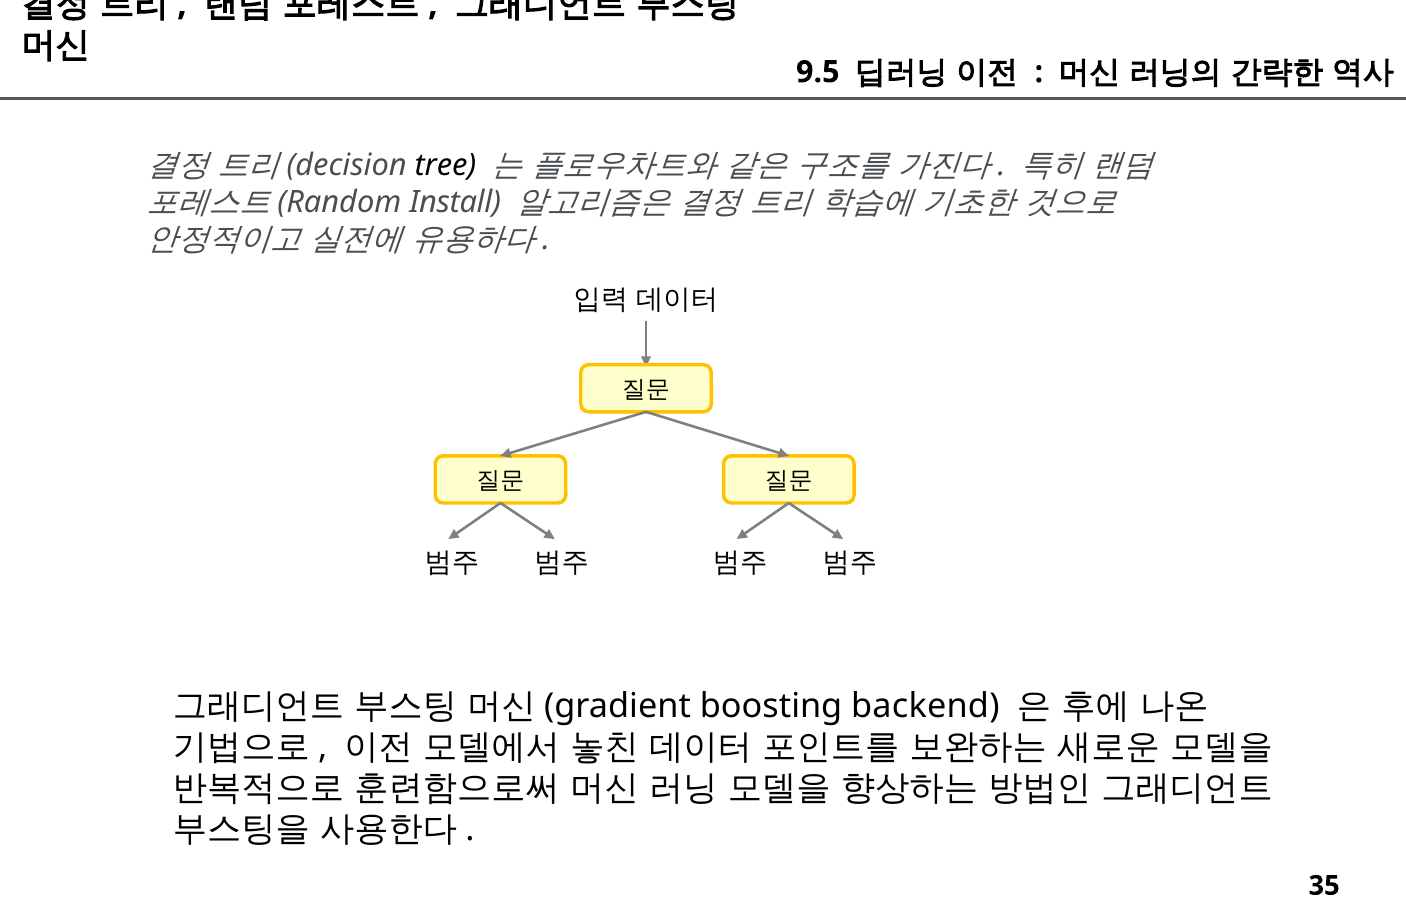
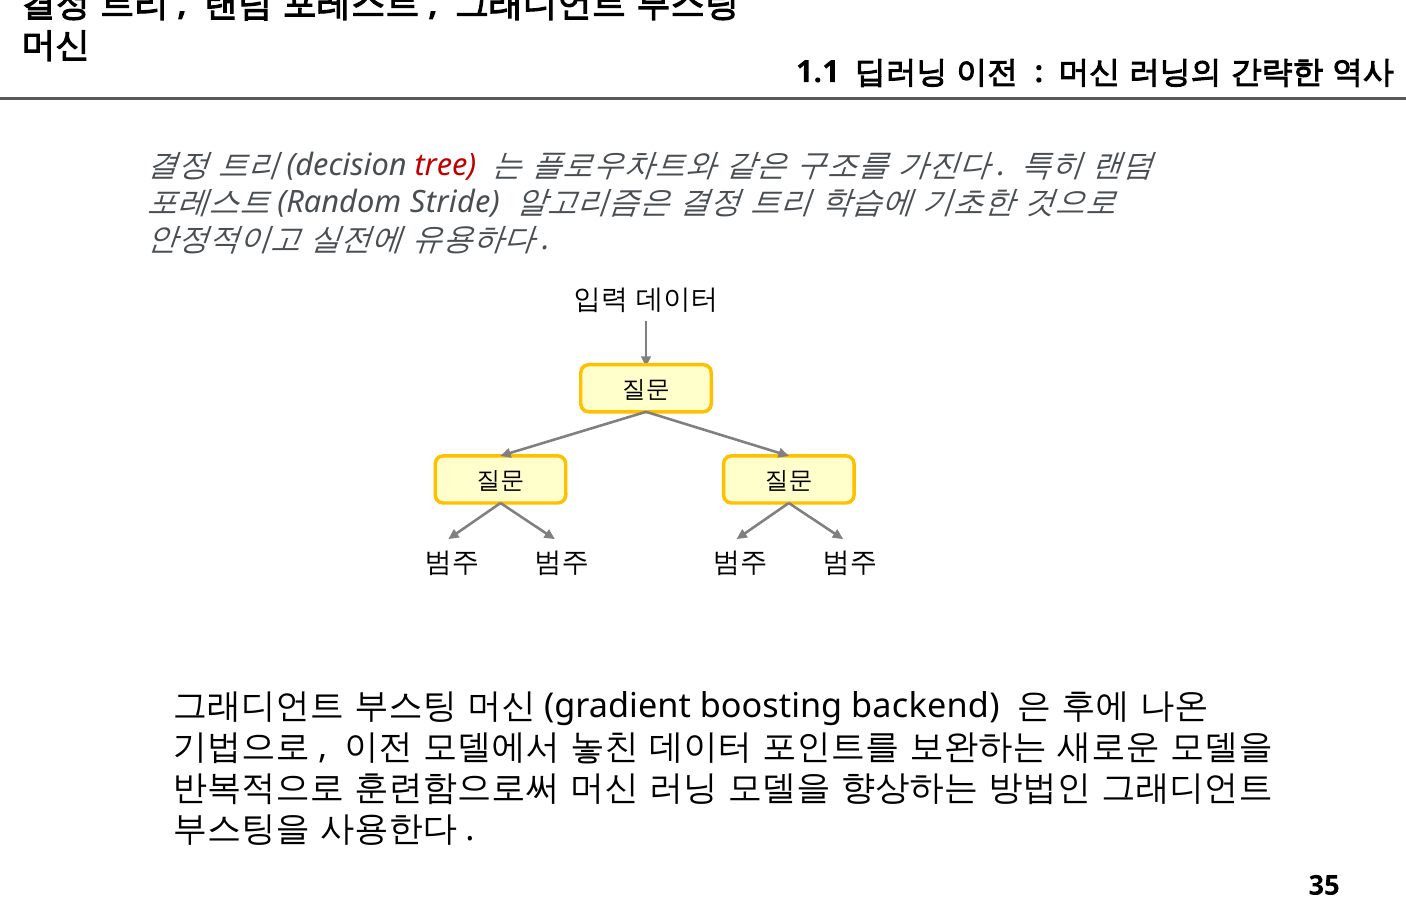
9.5: 9.5 -> 1.1 (818, 72)
tree colour: black -> red (445, 165)
Install: Install -> Stride (455, 202)
